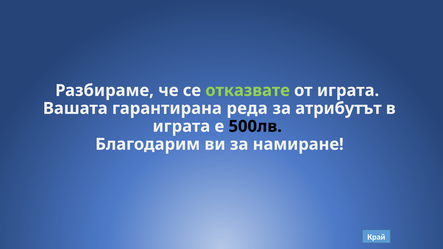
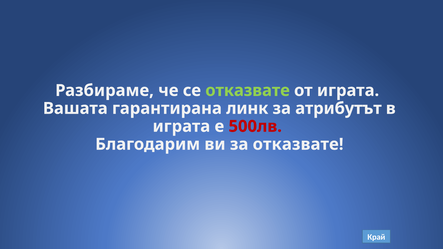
реда: реда -> линк (247, 108)
500лв colour: black -> red (255, 126)
за намиране: намиране -> отказвате (298, 144)
